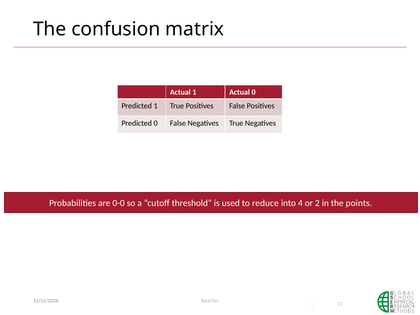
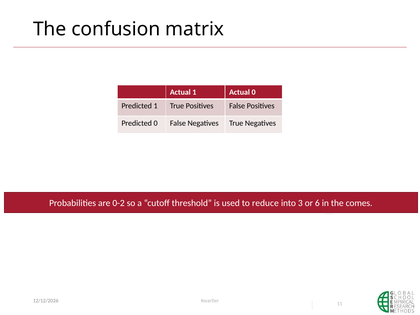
0-0: 0-0 -> 0-2 (119, 203)
4: 4 -> 3 (300, 203)
2: 2 -> 6 (317, 203)
points: points -> comes (359, 203)
